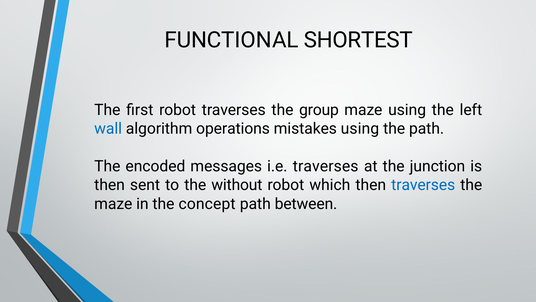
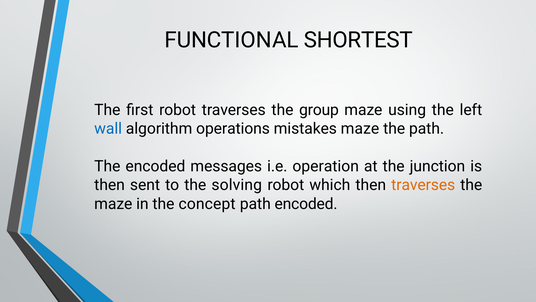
mistakes using: using -> maze (360, 129)
i.e traverses: traverses -> operation (326, 166)
without: without -> solving (237, 185)
traverses colour: blue -> orange (423, 185)
path between: between -> encoded (306, 204)
